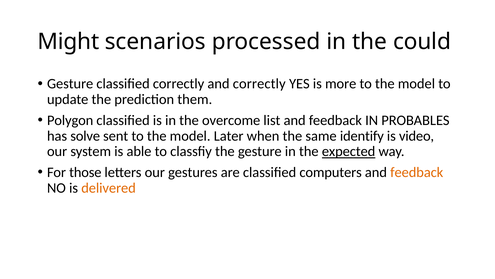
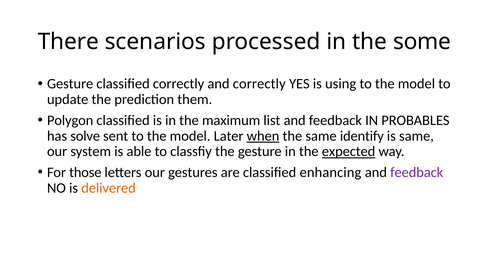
Might: Might -> There (68, 42)
could: could -> some (422, 42)
more: more -> using (341, 84)
overcome: overcome -> maximum (231, 120)
when underline: none -> present (263, 136)
is video: video -> same (416, 136)
computers: computers -> enhancing (330, 172)
feedback colour: orange -> purple (417, 172)
